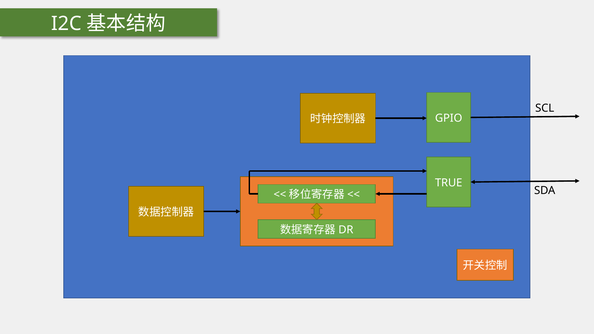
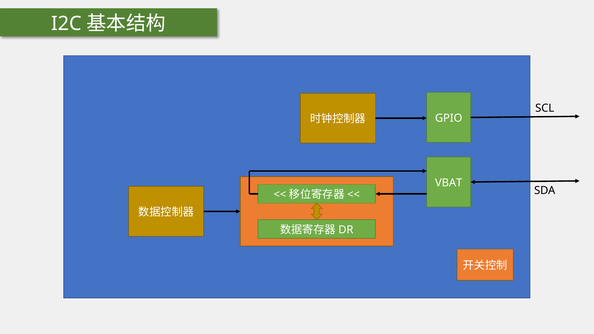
TRUE: TRUE -> VBAT (449, 183)
